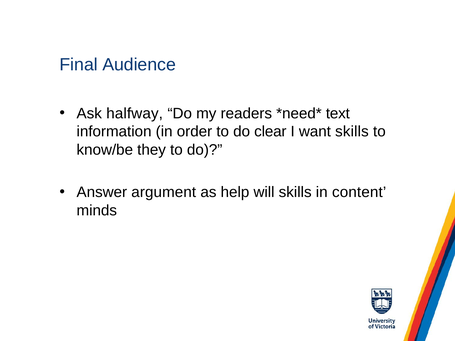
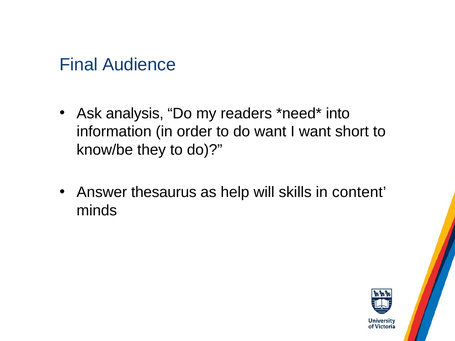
halfway: halfway -> analysis (135, 114)
text: text -> into (338, 114)
do clear: clear -> want (270, 132)
want skills: skills -> short (352, 132)
argument: argument -> thesaurus (164, 192)
